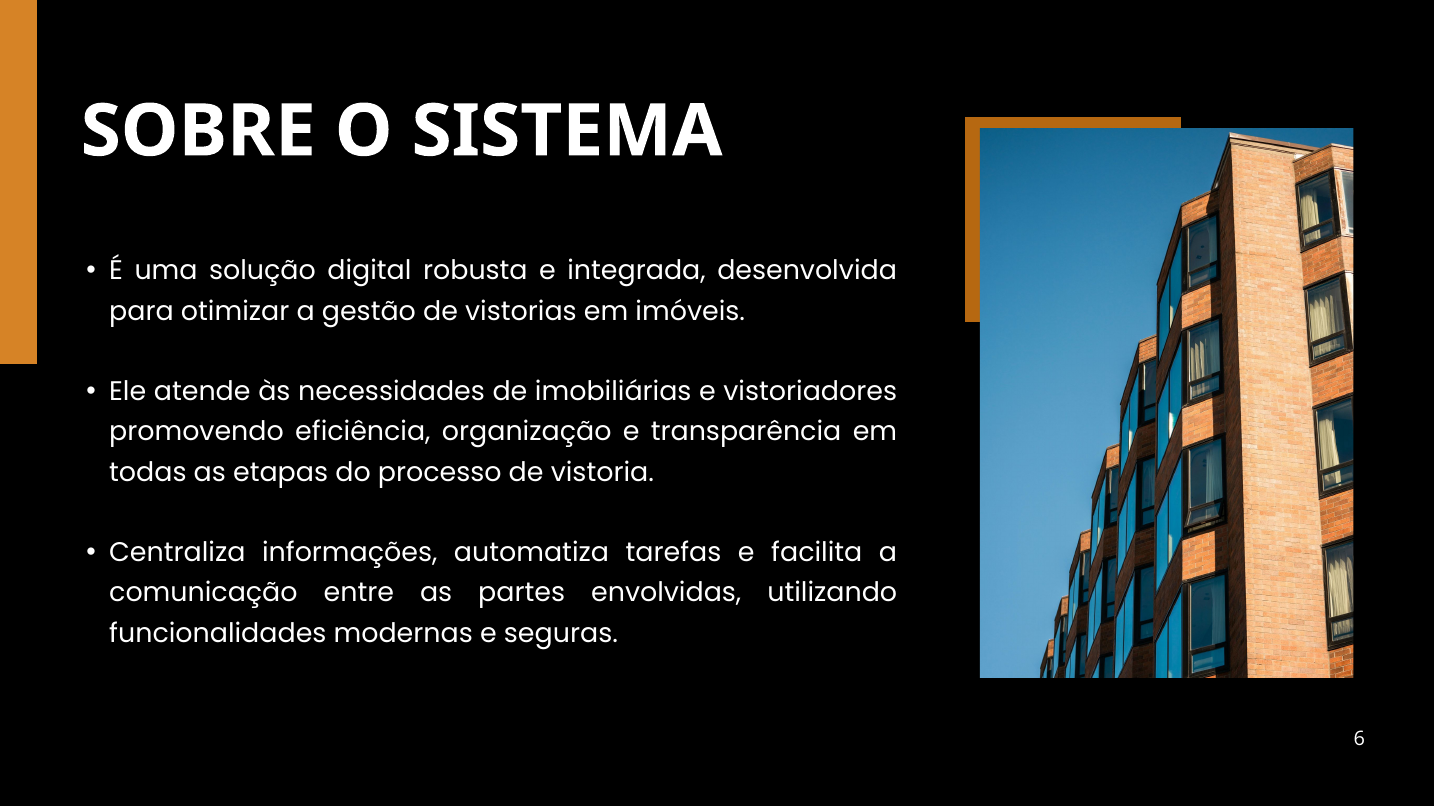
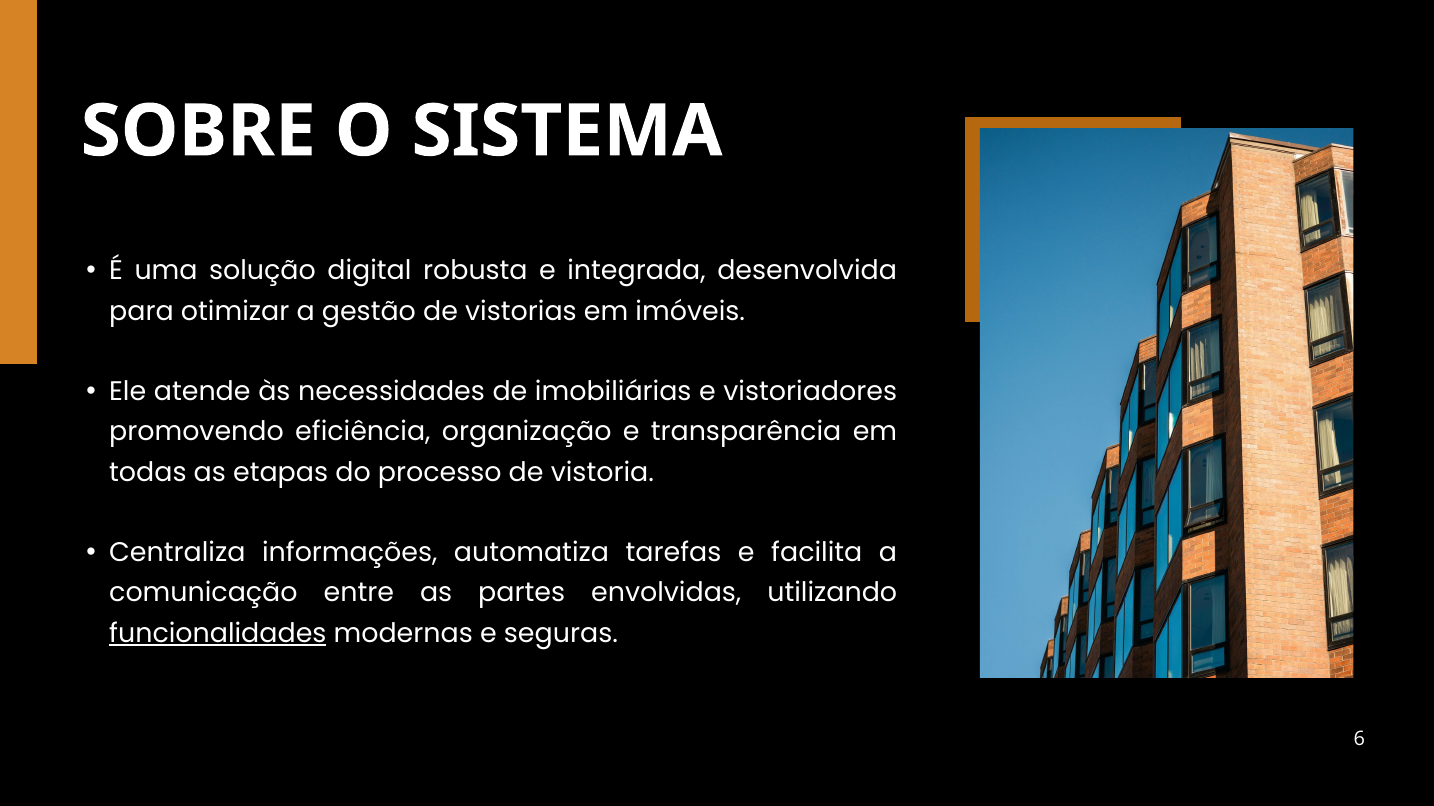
funcionalidades underline: none -> present (218, 634)
